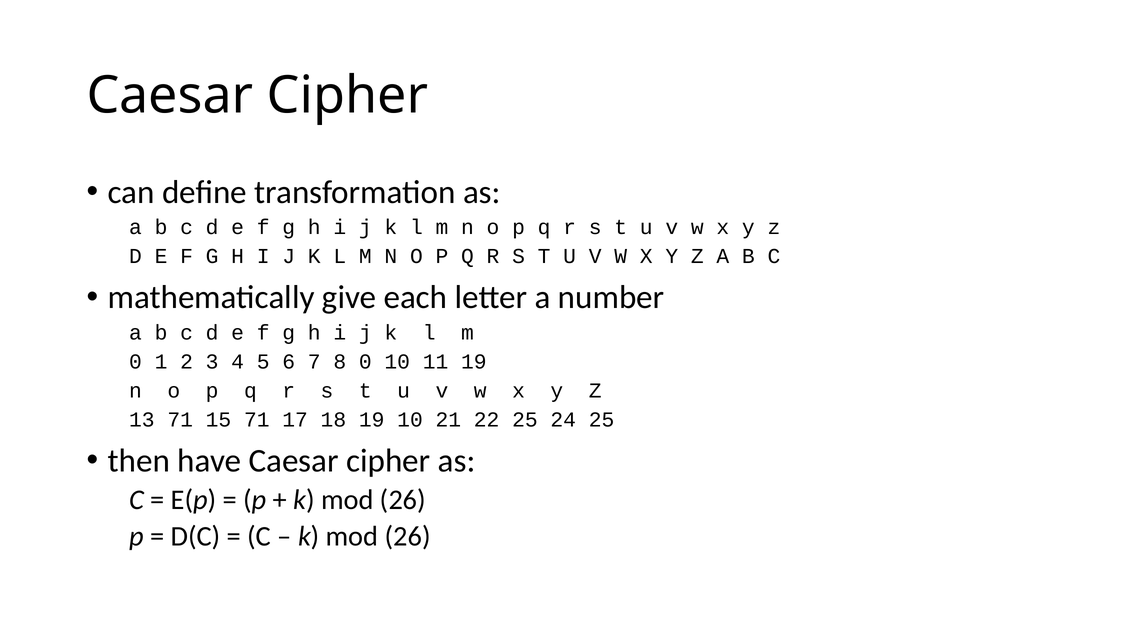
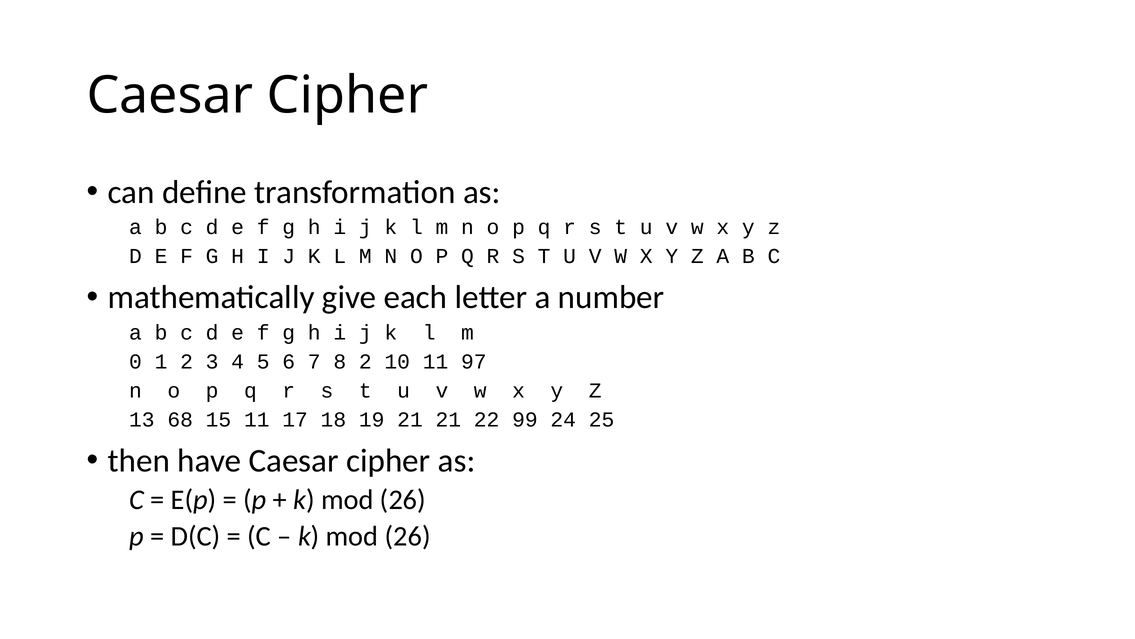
8 0: 0 -> 2 (365, 361)
11 19: 19 -> 97 (474, 361)
13 71: 71 -> 68 (180, 419)
15 71: 71 -> 11 (257, 419)
19 10: 10 -> 21 (410, 419)
22 25: 25 -> 99 (525, 419)
